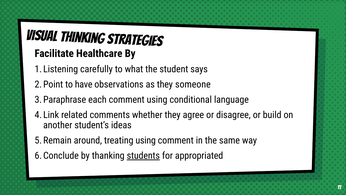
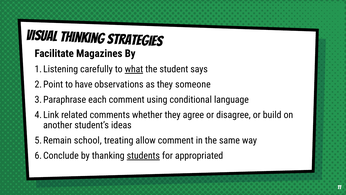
Healthcare: Healthcare -> Magazines (99, 53)
what underline: none -> present (134, 69)
around: around -> school (88, 140)
treating using: using -> allow (146, 140)
